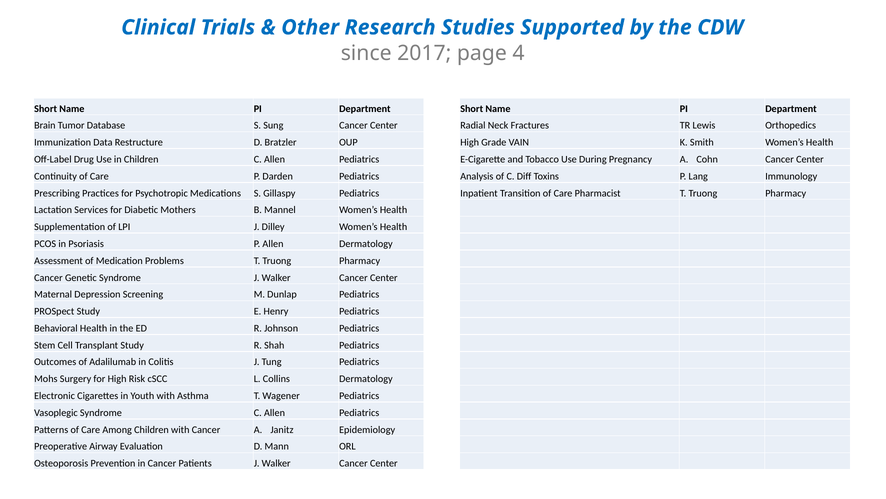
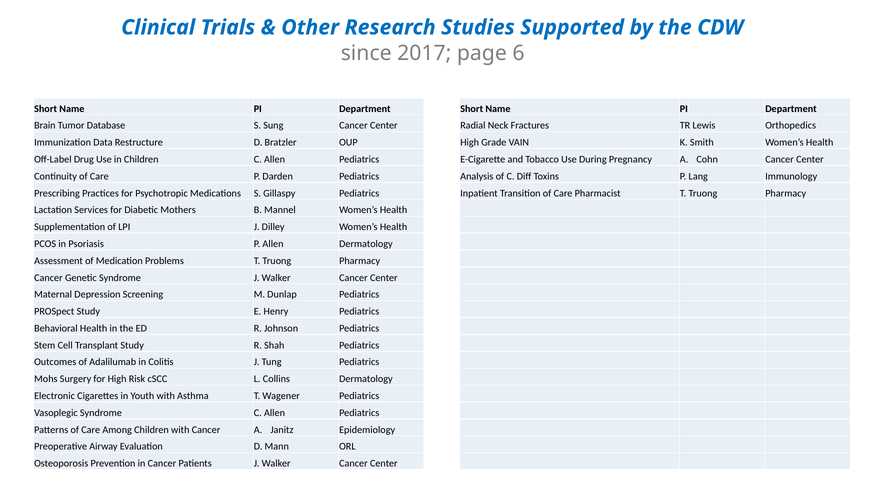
4: 4 -> 6 (518, 53)
